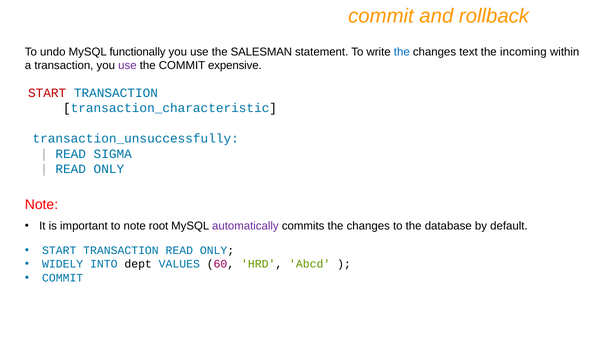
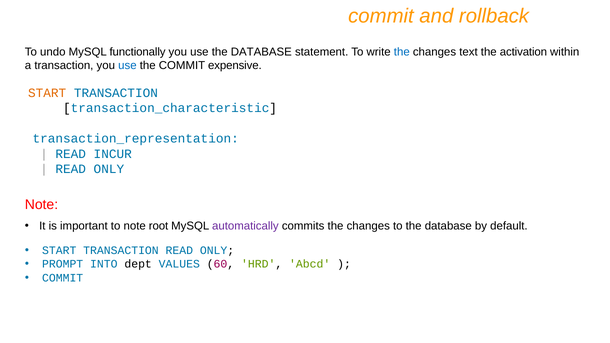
use the SALESMAN: SALESMAN -> DATABASE (261, 52)
incoming: incoming -> activation (523, 52)
use colour: purple -> blue (127, 66)
START colour: red -> orange (47, 93)
transaction_unsuccessfully: transaction_unsuccessfully -> transaction_representation (136, 139)
SIGMA: SIGMA -> INCUR (113, 154)
WIDELY: WIDELY -> PROMPT (63, 264)
